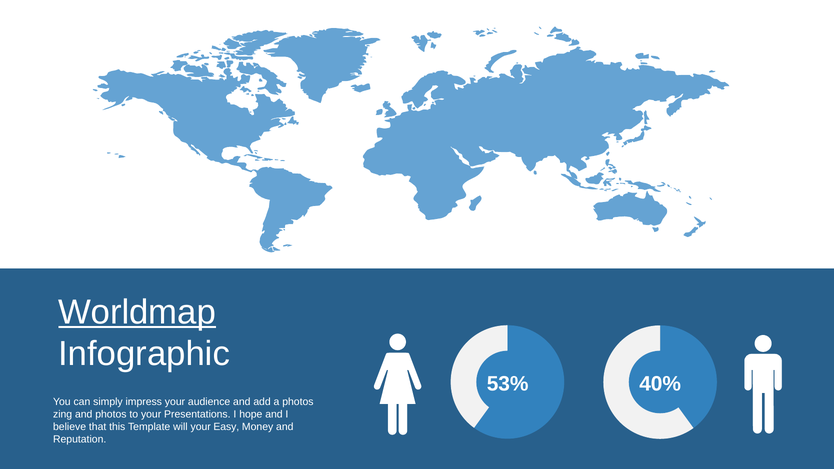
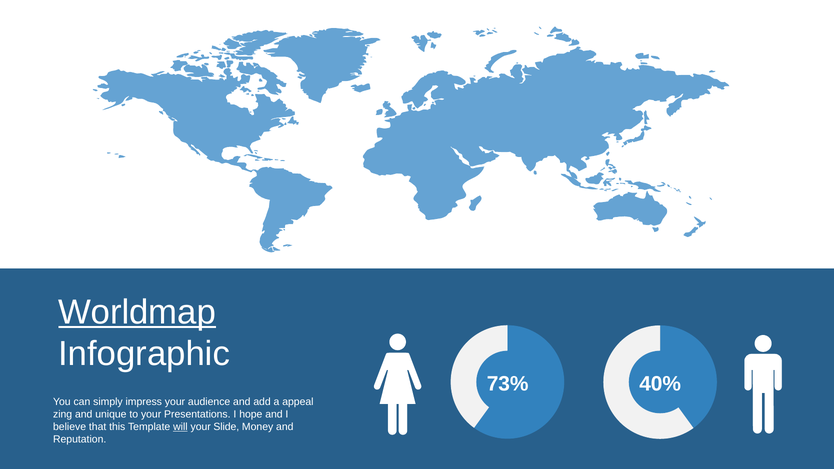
53%: 53% -> 73% (508, 384)
a photos: photos -> appeal (298, 402)
and photos: photos -> unique (111, 414)
will underline: none -> present (180, 427)
Easy: Easy -> Slide (226, 427)
